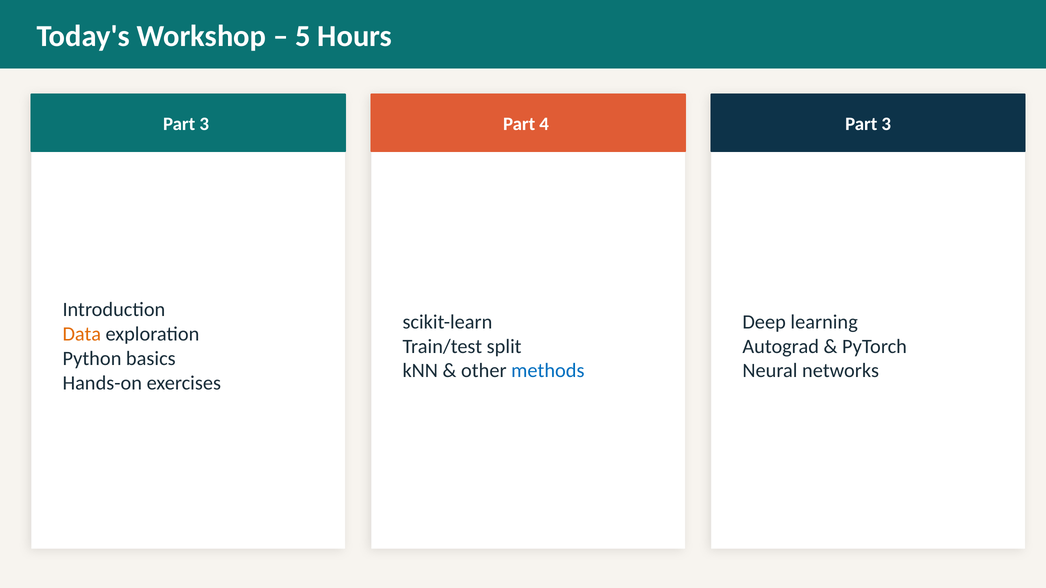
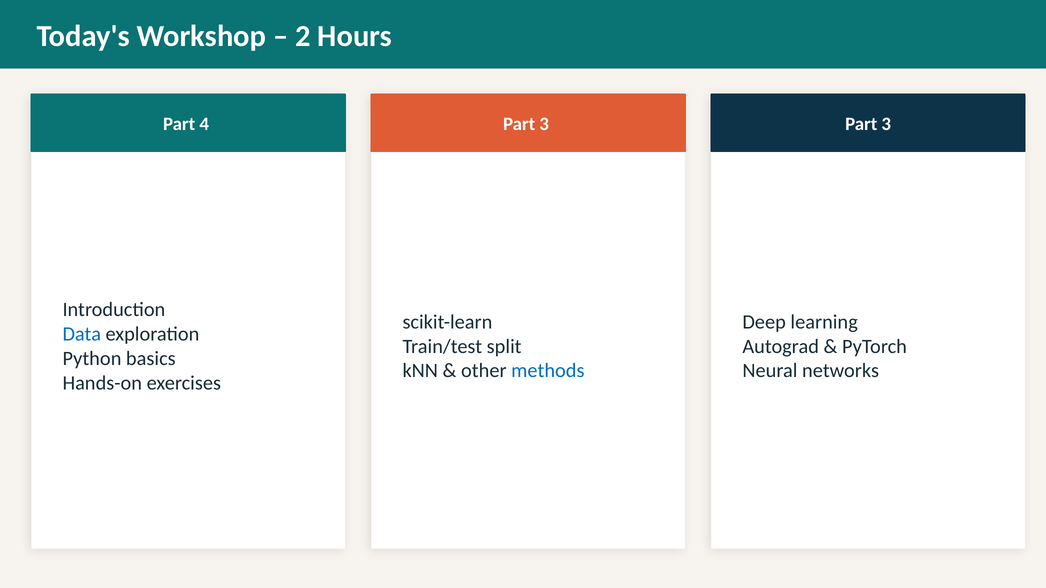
5: 5 -> 2 (303, 36)
3: 3 -> 4 (204, 124)
4: 4 -> 3 (544, 124)
Data colour: orange -> blue (82, 334)
